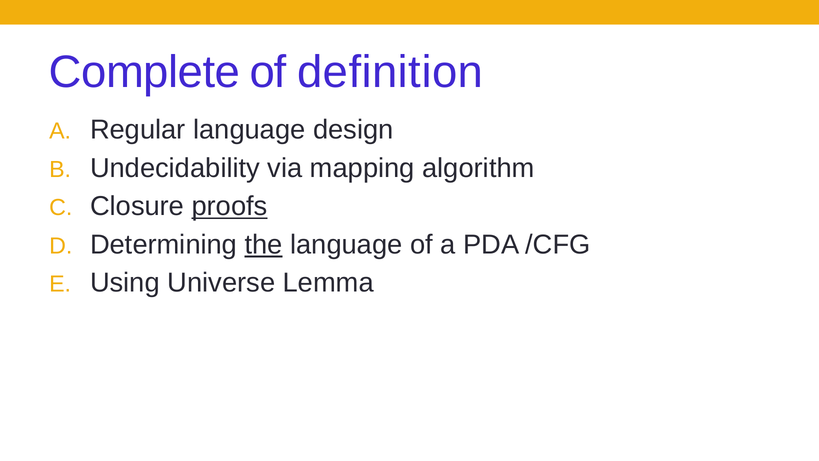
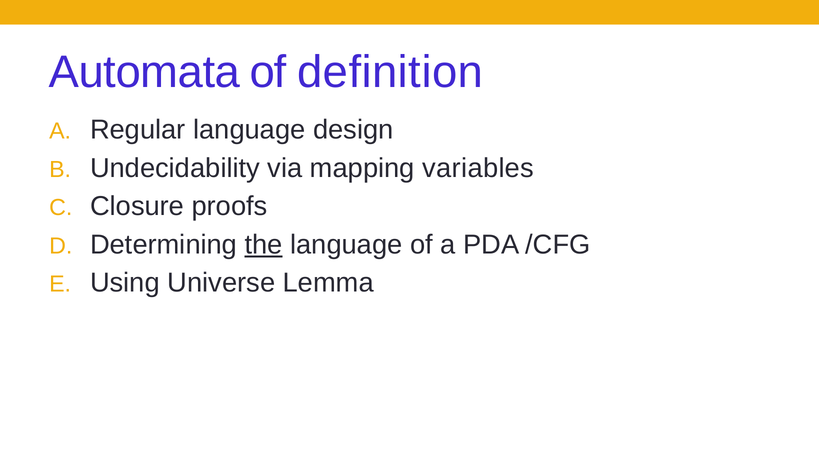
Complete: Complete -> Automata (145, 72)
algorithm: algorithm -> variables (478, 168)
proofs underline: present -> none (230, 206)
